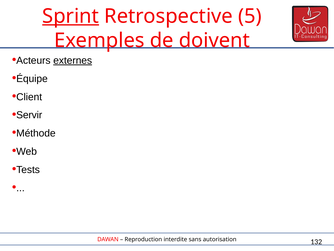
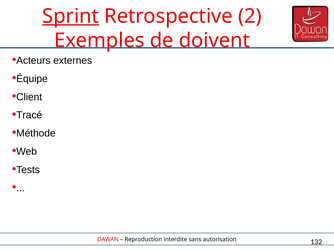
5: 5 -> 2 (250, 16)
externes underline: present -> none (73, 60)
Servir: Servir -> Tracé (29, 115)
